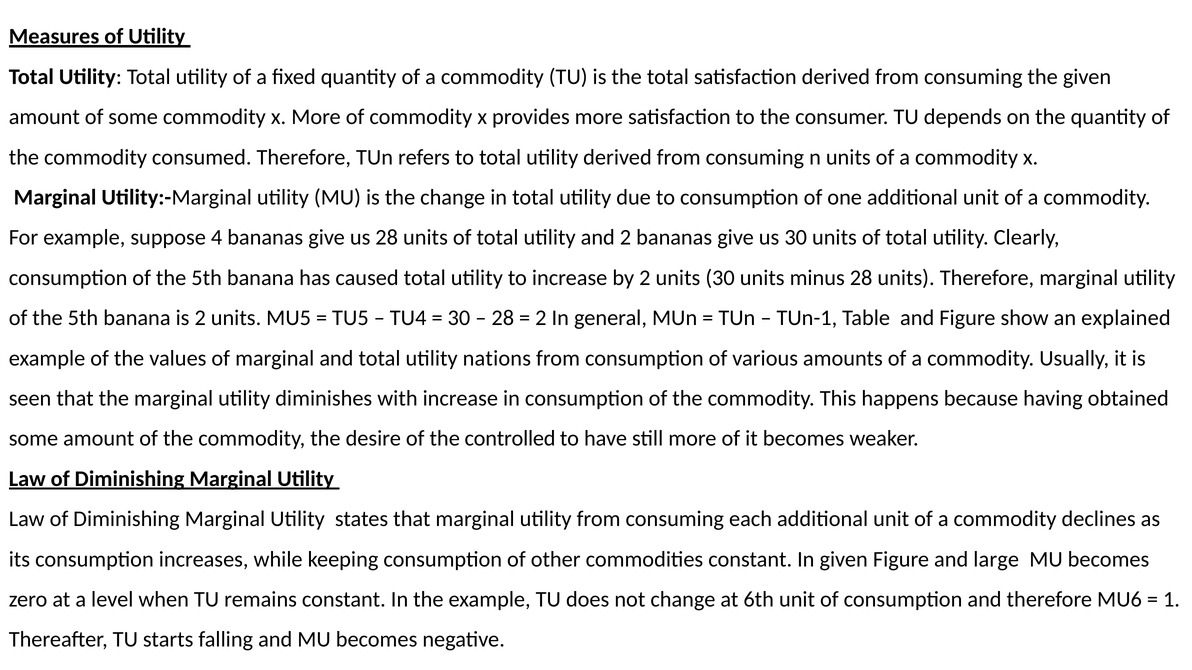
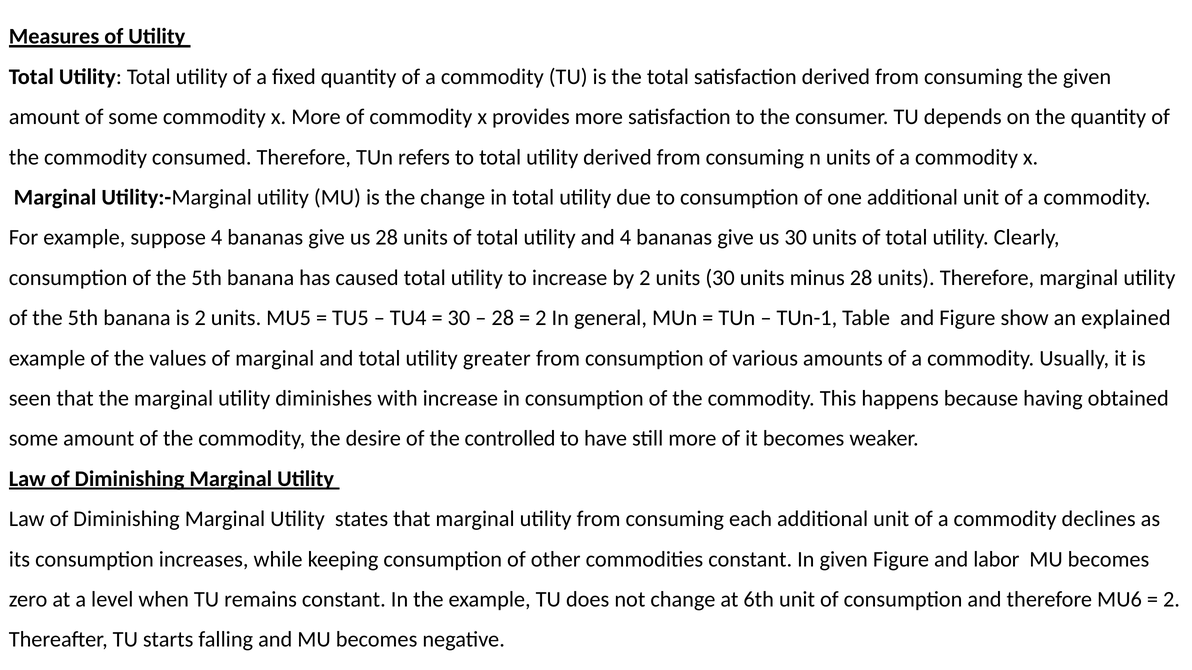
and 2: 2 -> 4 (625, 238)
nations: nations -> greater (497, 358)
large: large -> labor (996, 560)
1: 1 -> 2 (1172, 600)
